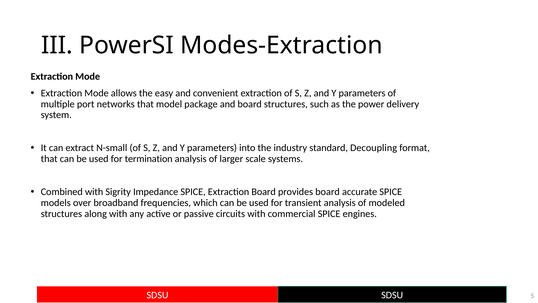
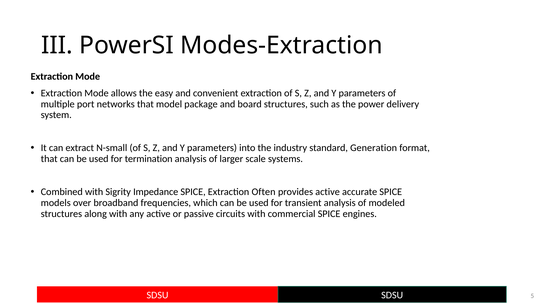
Decoupling: Decoupling -> Generation (374, 148)
Extraction Board: Board -> Often (264, 192)
provides board: board -> active (328, 192)
